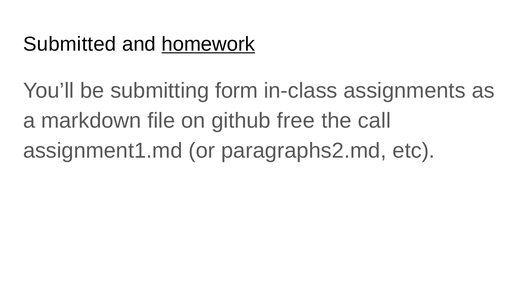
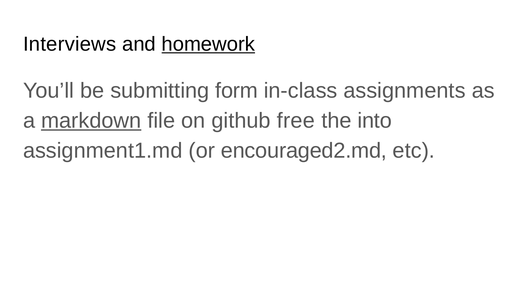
Submitted: Submitted -> Interviews (70, 44)
markdown underline: none -> present (91, 121)
call: call -> into (375, 121)
paragraphs2.md: paragraphs2.md -> encouraged2.md (304, 151)
